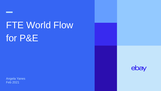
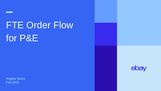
World: World -> Order (39, 25)
